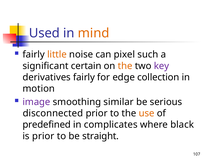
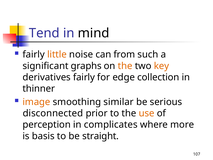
Used: Used -> Tend (44, 33)
mind colour: orange -> black (94, 33)
pixel: pixel -> from (124, 54)
certain: certain -> graphs (86, 66)
key colour: purple -> orange (162, 66)
motion: motion -> thinner (39, 88)
image colour: purple -> orange (36, 102)
predefined: predefined -> perception (47, 124)
black: black -> more (182, 124)
is prior: prior -> basis (43, 136)
